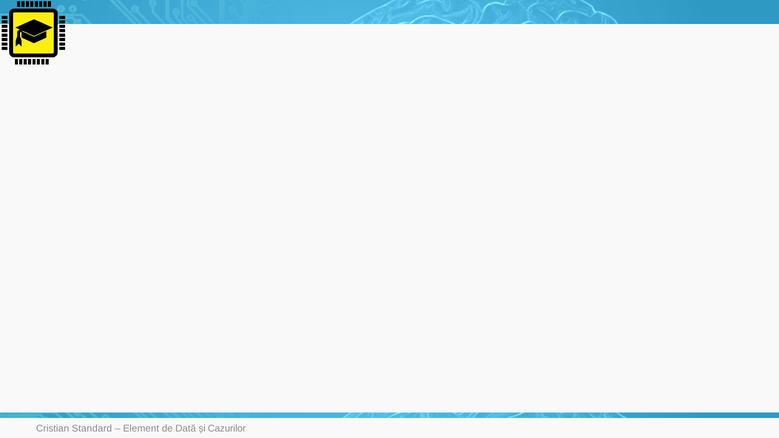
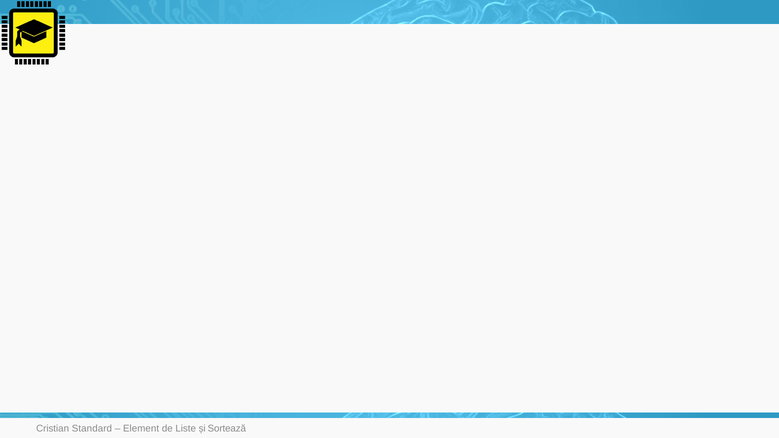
Dată: Dată -> Liste (186, 429)
Cazurilor: Cazurilor -> Sortează (227, 429)
